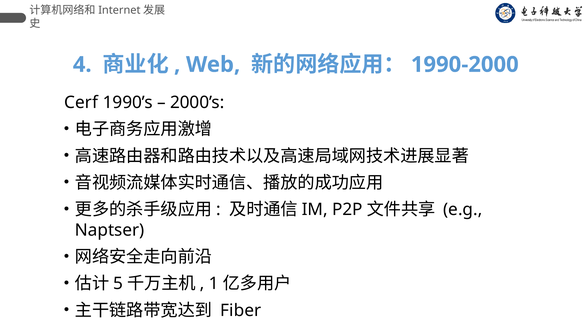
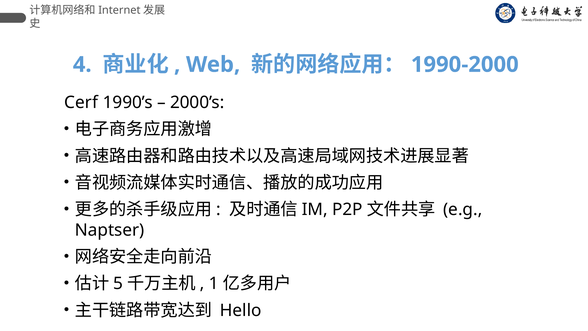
Fiber: Fiber -> Hello (241, 310)
